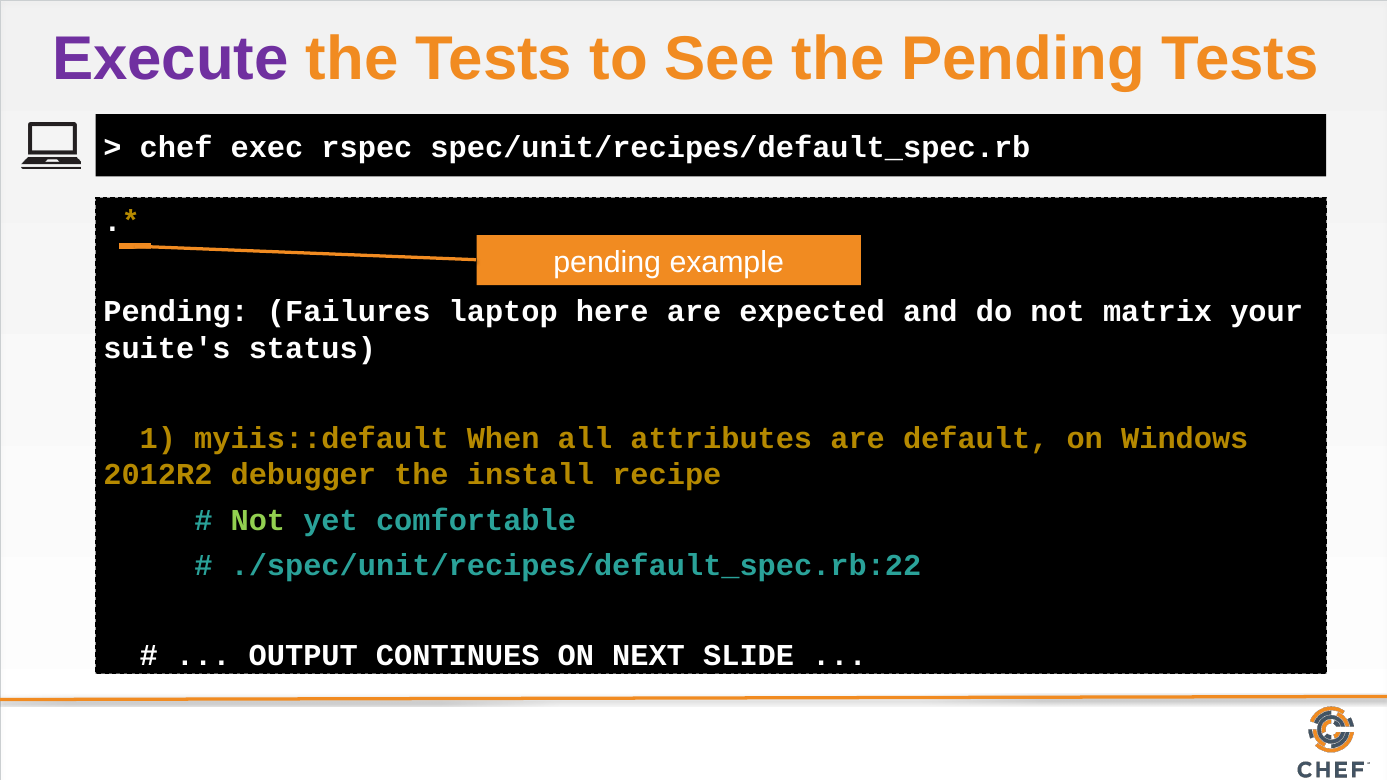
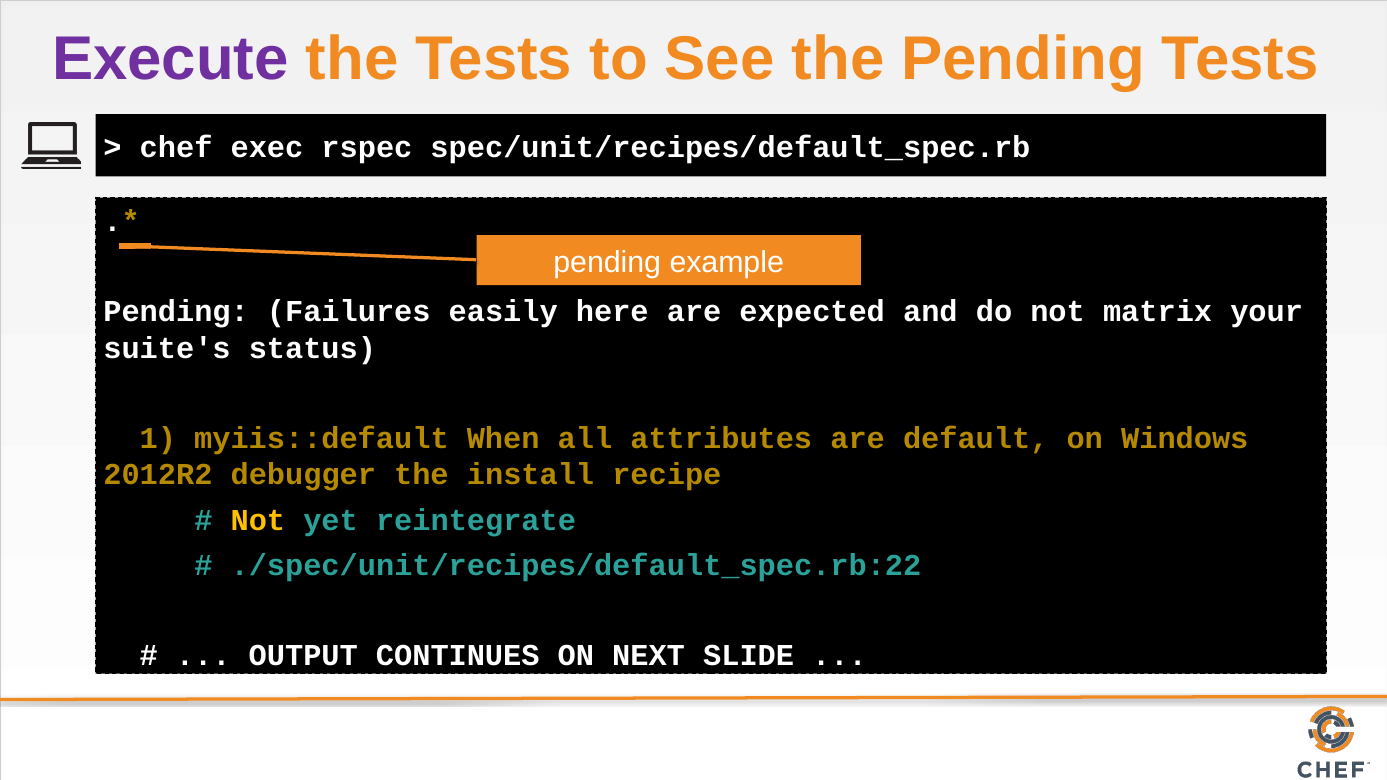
laptop: laptop -> easily (503, 312)
Not colour: light green -> yellow (258, 520)
comfortable: comfortable -> reintegrate (476, 520)
